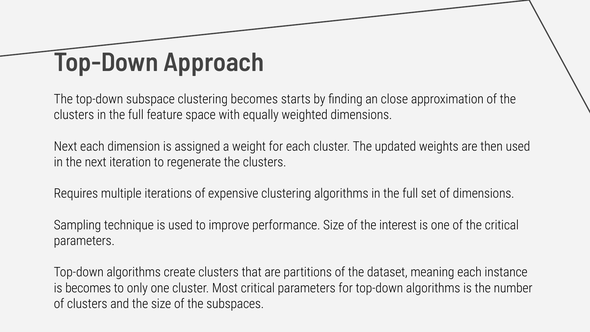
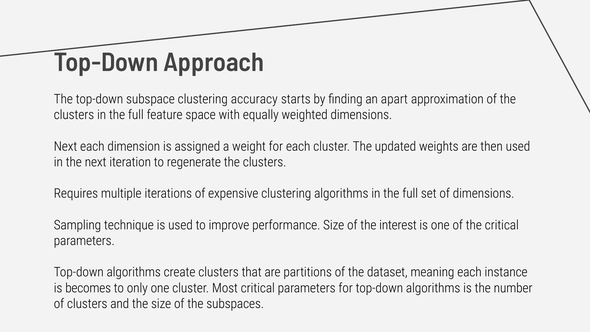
clustering becomes: becomes -> accuracy (254, 99)
close: close -> apart (394, 99)
